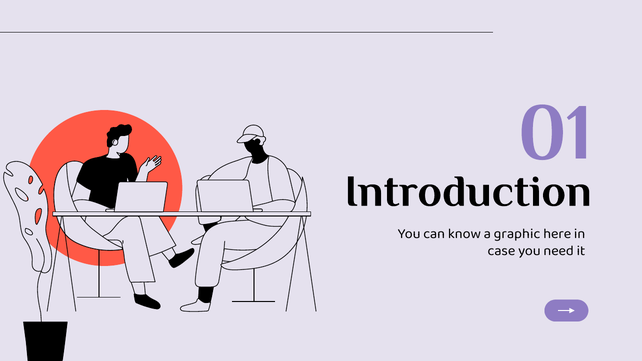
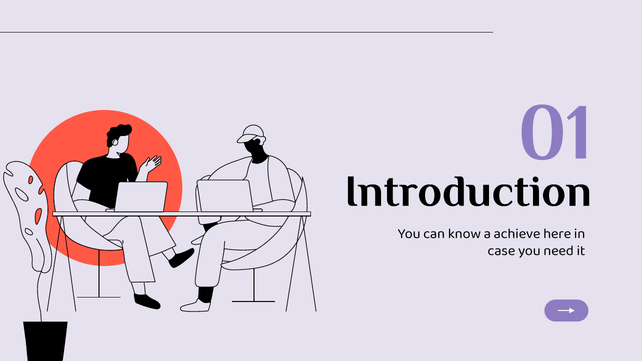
graphic: graphic -> achieve (517, 234)
